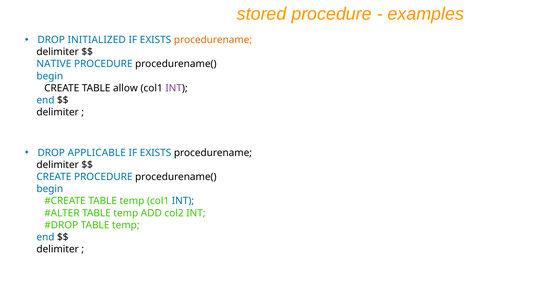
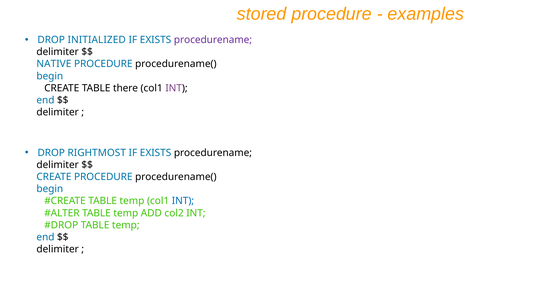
procedurename colour: orange -> purple (213, 40)
allow: allow -> there (126, 88)
APPLICABLE: APPLICABLE -> RIGHTMOST (97, 153)
